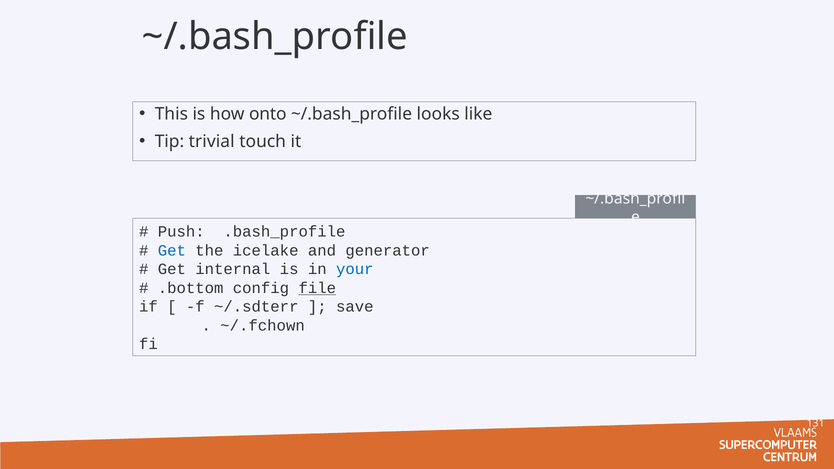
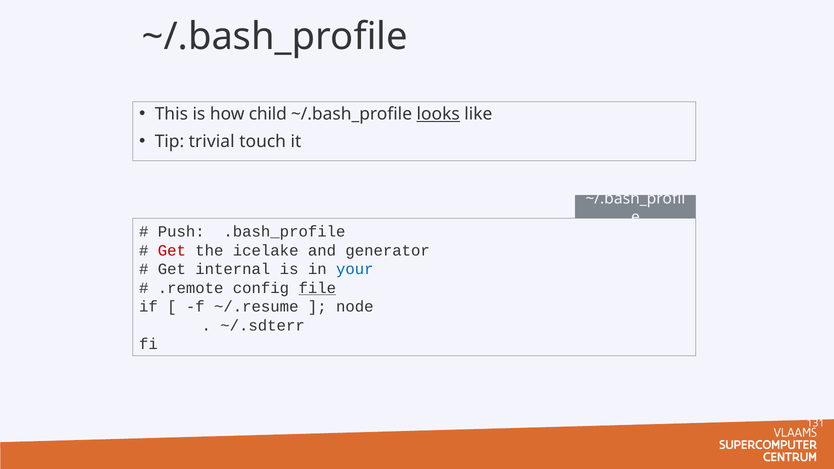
onto: onto -> child (268, 114)
looks underline: none -> present (438, 114)
Get colour: blue -> red (172, 251)
.bottom: .bottom -> .remote (191, 288)
~/.sdterr: ~/.sdterr -> ~/.resume (256, 307)
save: save -> node (355, 307)
~/.fchown: ~/.fchown -> ~/.sdterr (263, 326)
